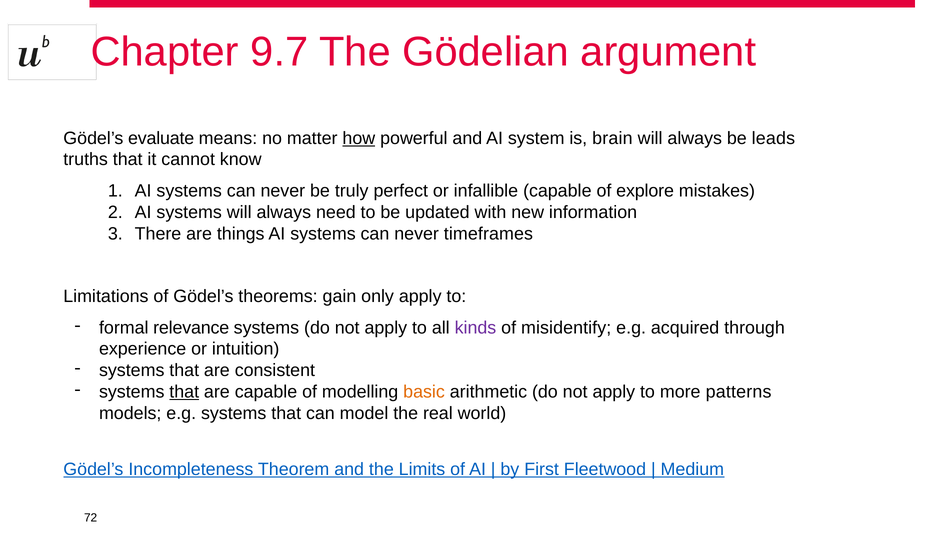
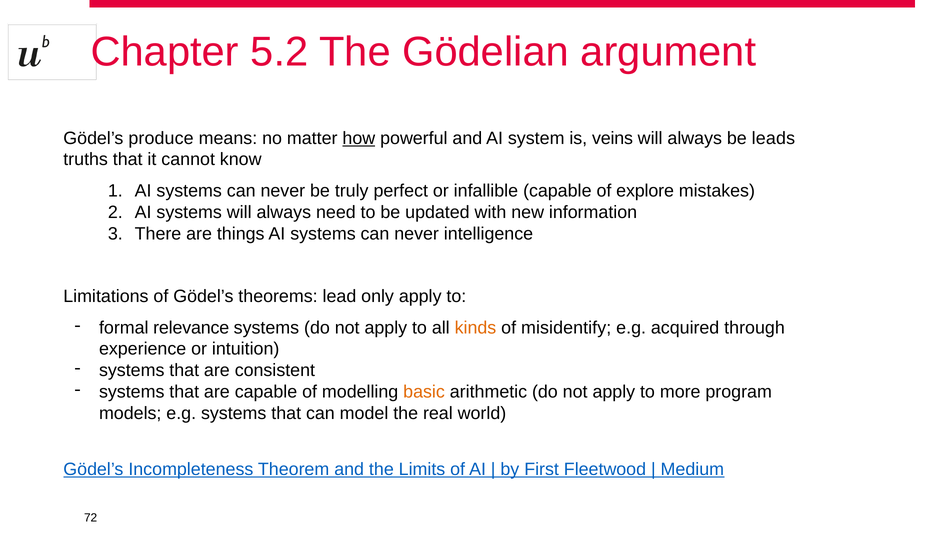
9.7: 9.7 -> 5.2 (279, 52)
evaluate: evaluate -> produce (161, 138)
brain: brain -> veins (613, 138)
timeframes: timeframes -> intelligence (488, 234)
gain: gain -> lead (339, 297)
kinds colour: purple -> orange (475, 328)
that underline: present -> none (184, 392)
patterns: patterns -> program (739, 392)
